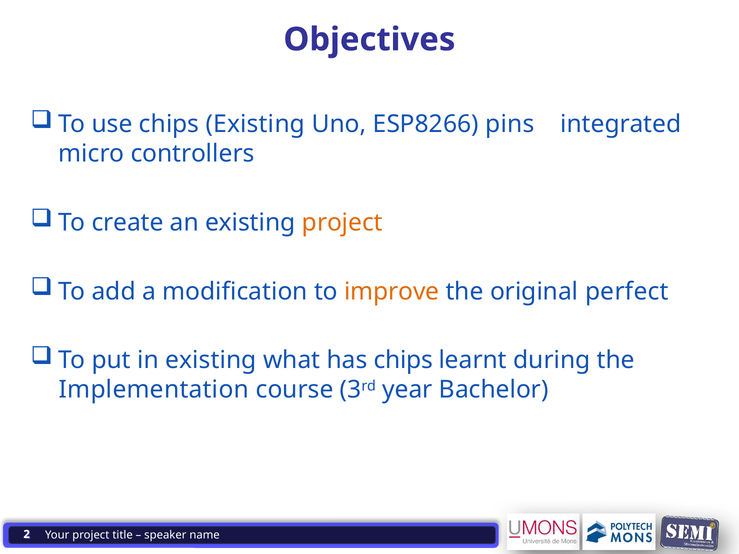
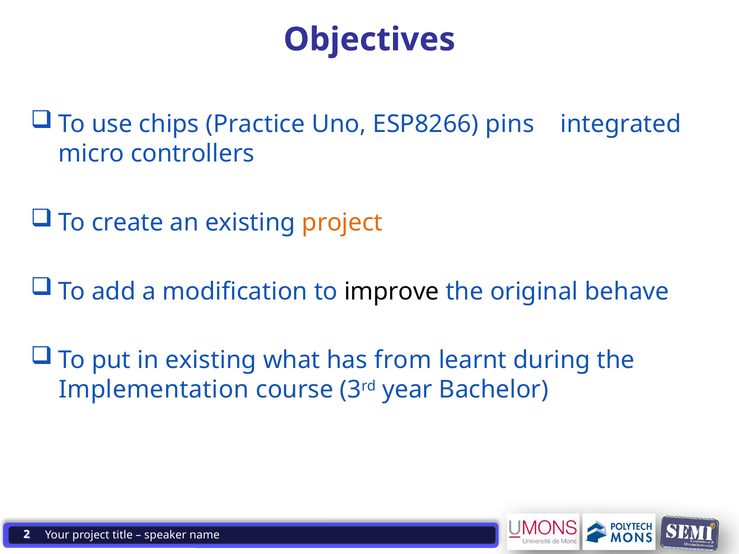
chips Existing: Existing -> Practice (255, 124)
improve colour: orange -> black (392, 292)
perfect: perfect -> behave (627, 292)
has chips: chips -> from (403, 360)
